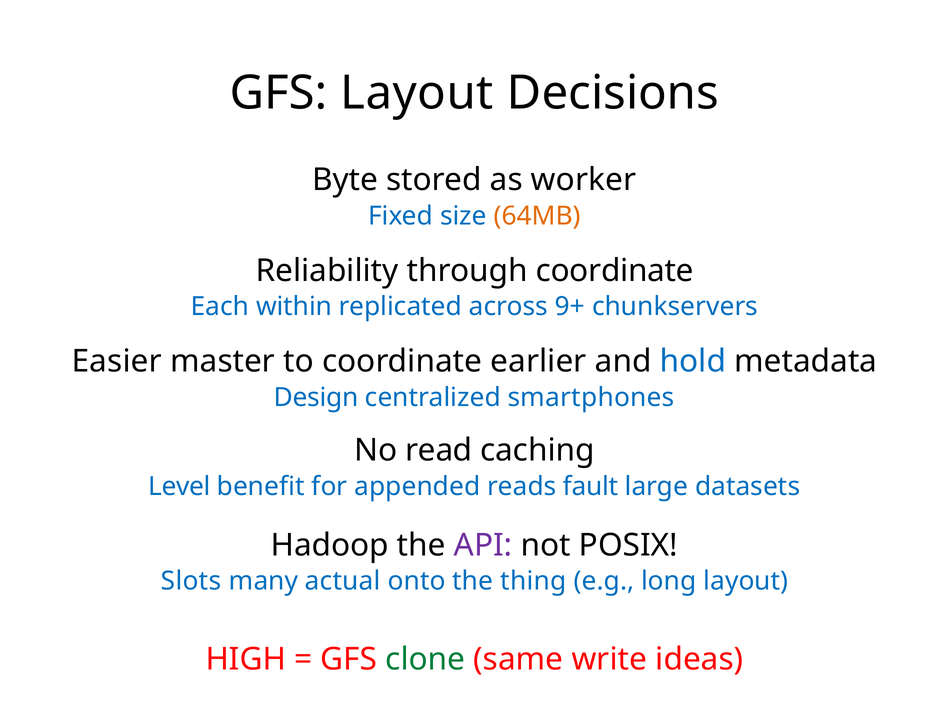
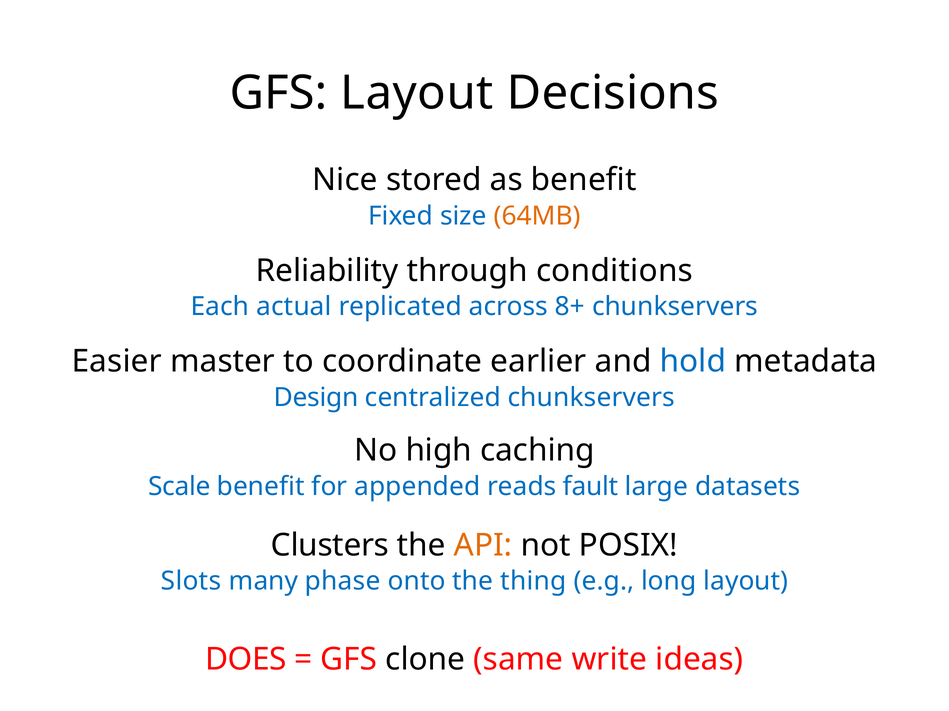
Byte: Byte -> Nice (345, 180)
as worker: worker -> benefit (584, 180)
through coordinate: coordinate -> conditions (614, 271)
within: within -> actual (294, 307)
9+: 9+ -> 8+ (570, 307)
centralized smartphones: smartphones -> chunkservers (591, 398)
read: read -> high (439, 451)
Level: Level -> Scale (179, 487)
Hadoop: Hadoop -> Clusters (330, 546)
API colour: purple -> orange (483, 546)
actual: actual -> phase (343, 582)
HIGH: HIGH -> DOES (246, 660)
clone colour: green -> black (425, 660)
